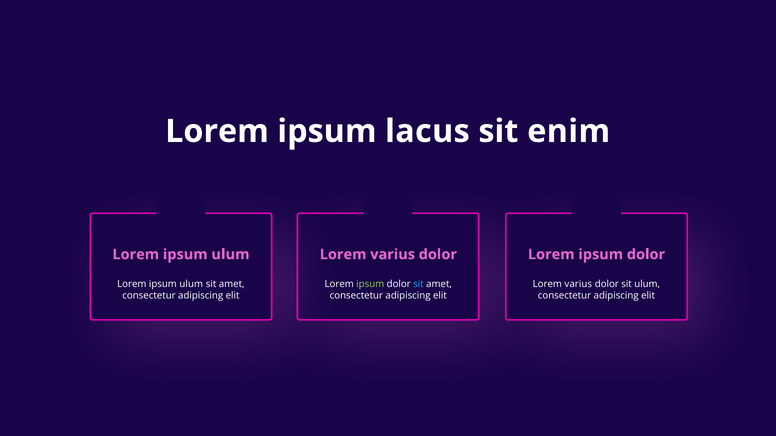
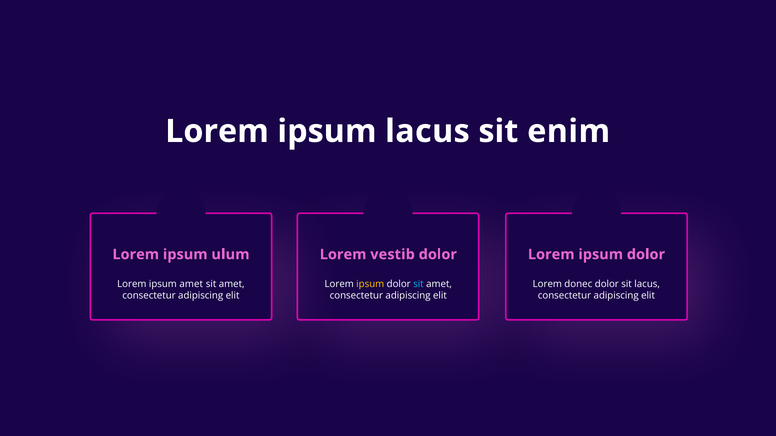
varius: varius -> vestib (393, 255)
ulum: ulum -> amet (191, 284)
ipsum colour: light green -> yellow (370, 284)
varius: varius -> donec (578, 284)
sit ulum: ulum -> lacus (647, 284)
